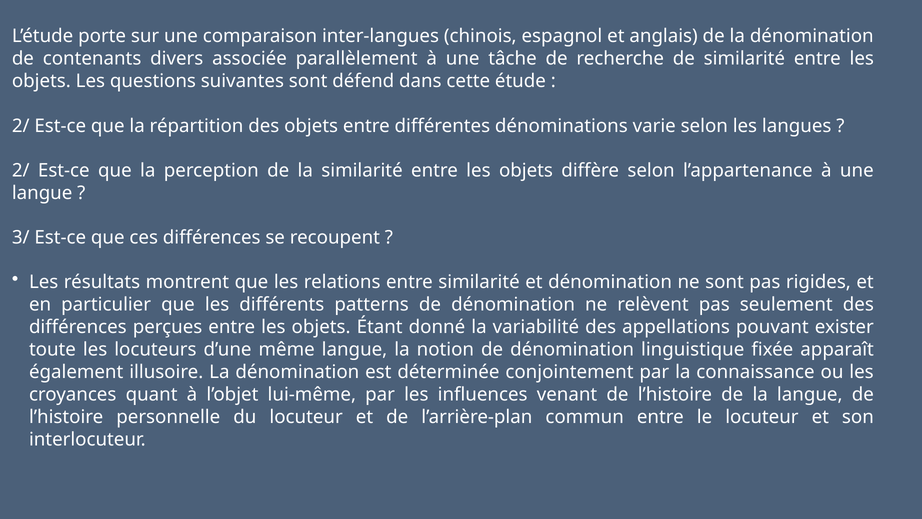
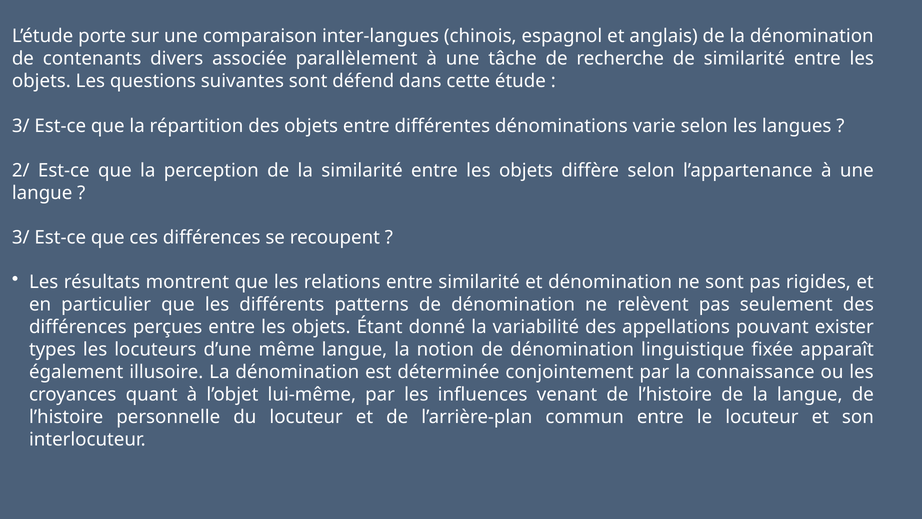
2/: 2/ -> 3/ (21, 126)
toute: toute -> types (52, 349)
